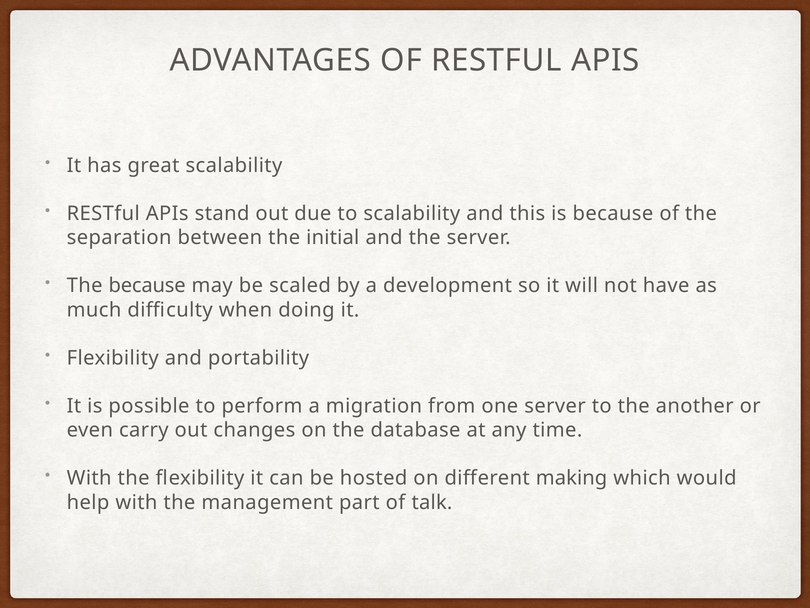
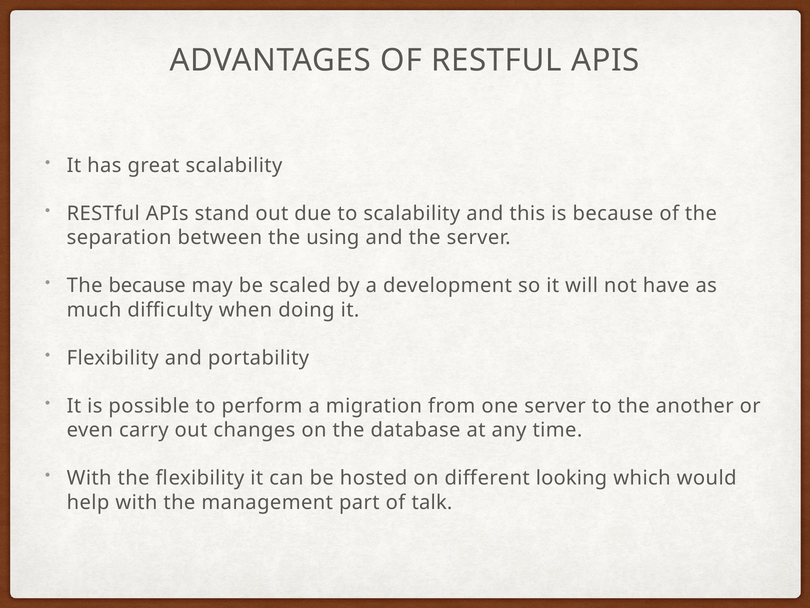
initial: initial -> using (333, 238)
making: making -> looking (571, 478)
